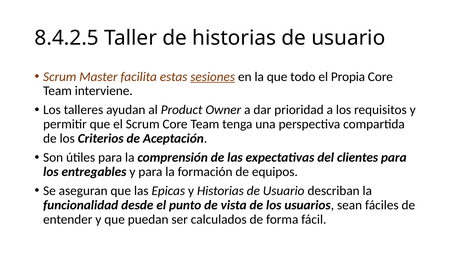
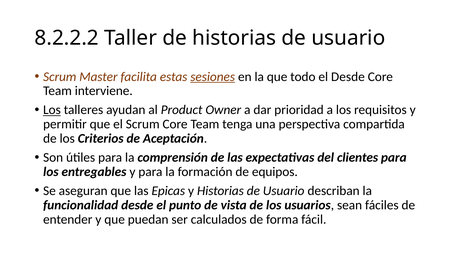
8.4.2.5: 8.4.2.5 -> 8.2.2.2 (67, 38)
el Propia: Propia -> Desde (348, 77)
Los underline: none -> present (52, 110)
